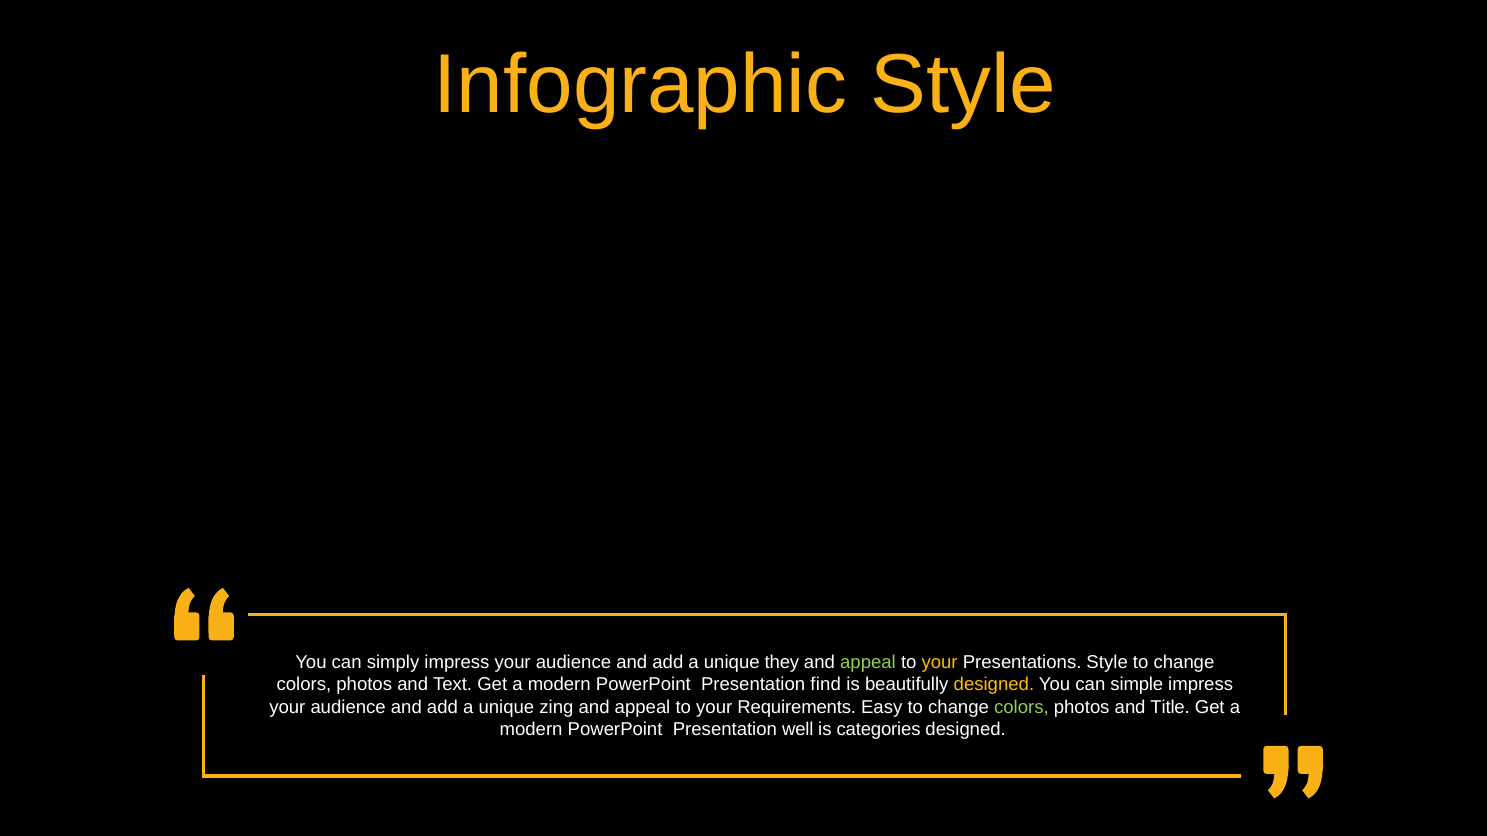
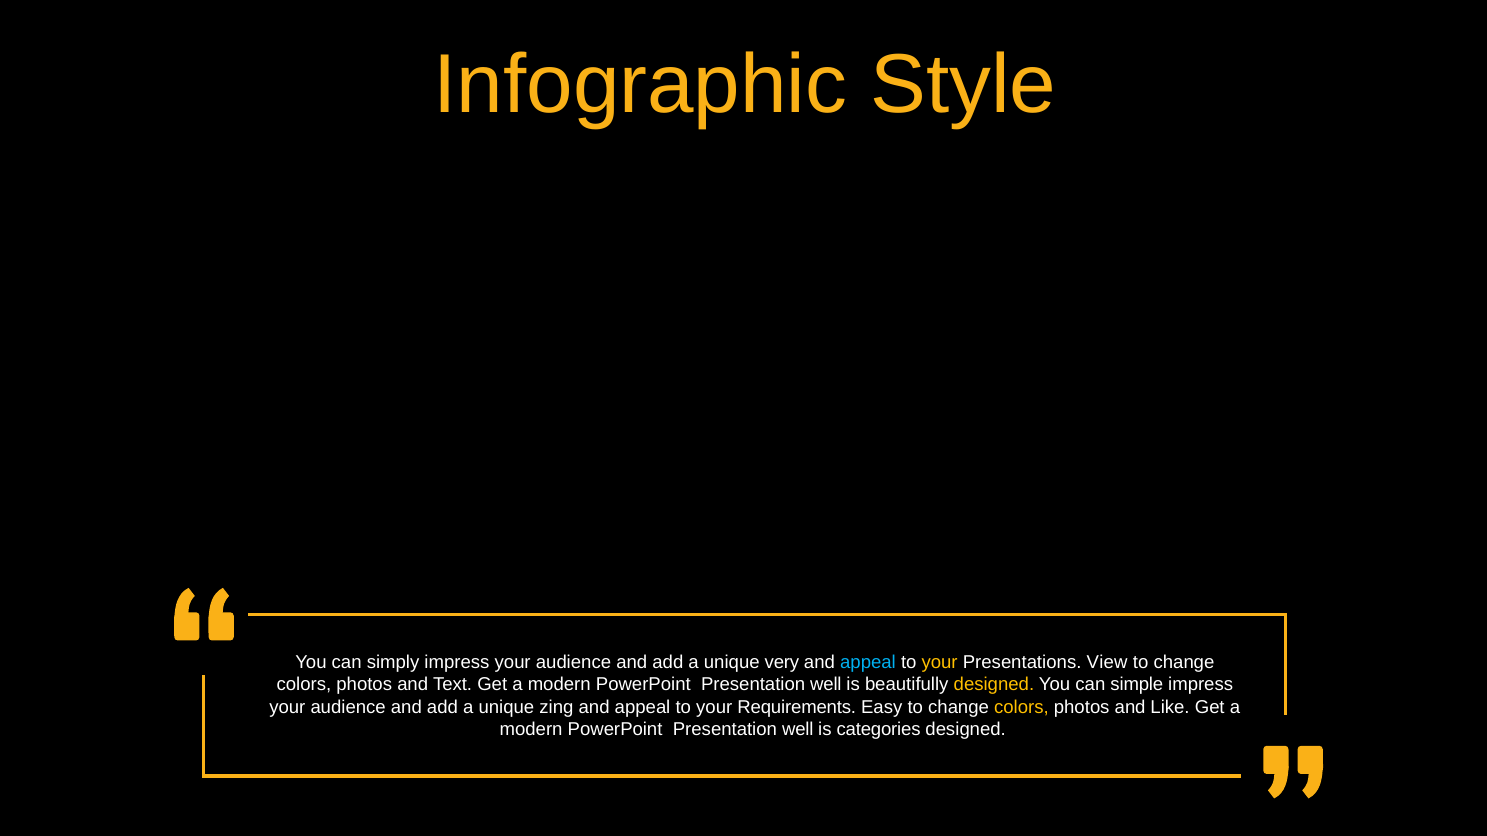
they: they -> very (782, 663)
appeal colour: light green -> light blue (868, 663)
Presentations Style: Style -> View (1107, 663)
find: find -> well (826, 685)
colors colour: light green -> yellow (1021, 707)
Title: Title -> Like (1170, 707)
